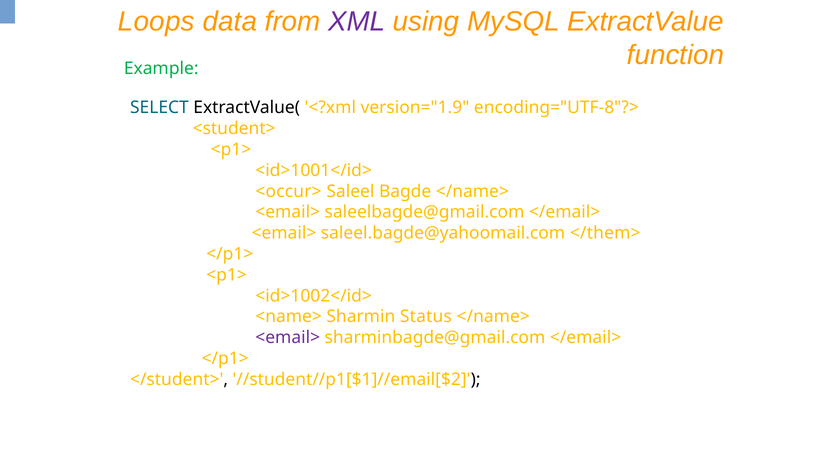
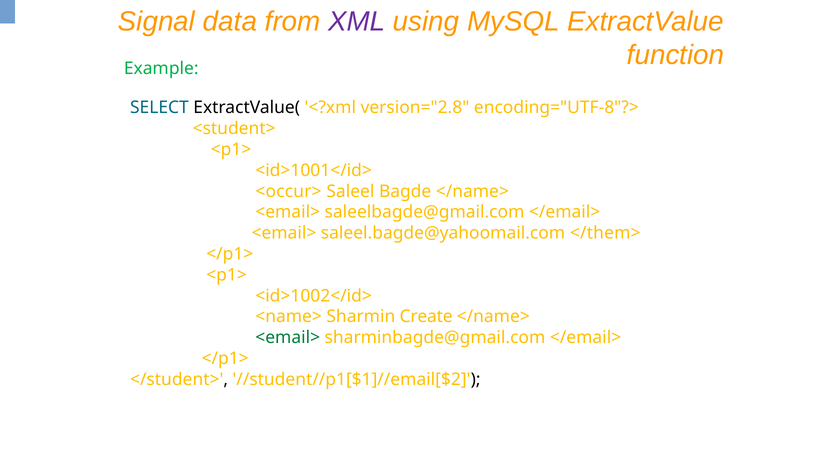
Loops: Loops -> Signal (156, 22)
version="1.9: version="1.9 -> version="2.8 (415, 108)
Status: Status -> Create (426, 316)
<email> colour: purple -> green (288, 337)
